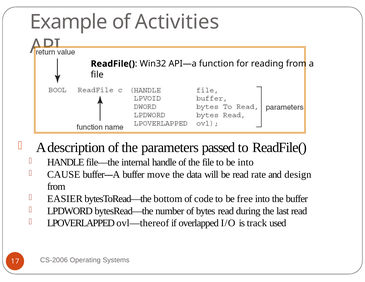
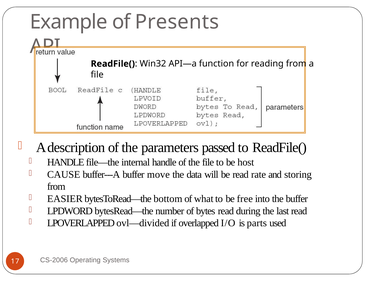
Activities: Activities -> Presents (177, 22)
be into: into -> host (246, 162)
design: design -> storing (298, 175)
code: code -> what (204, 199)
ovl—thereof: ovl—thereof -> ovl—divided (143, 223)
track: track -> parts (257, 223)
